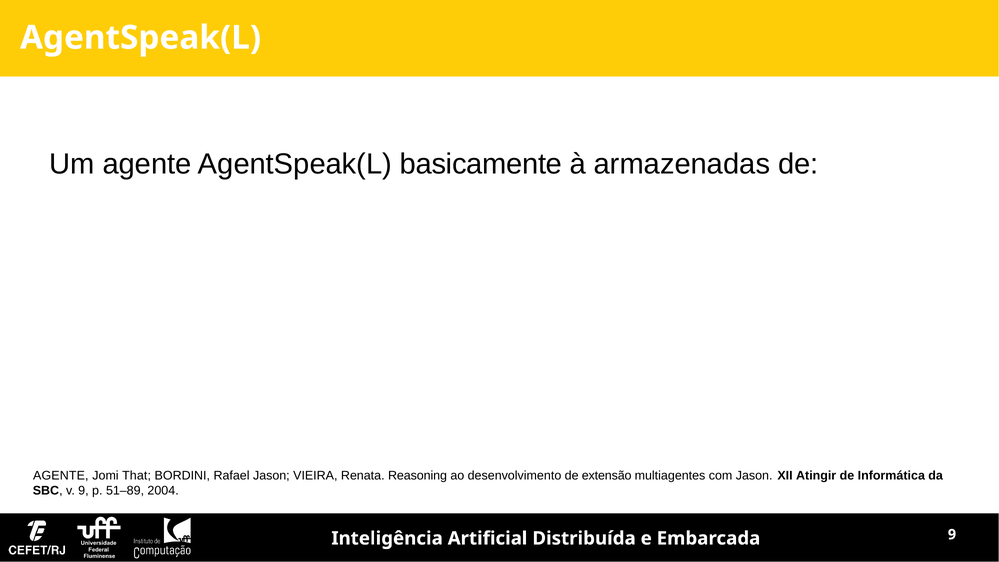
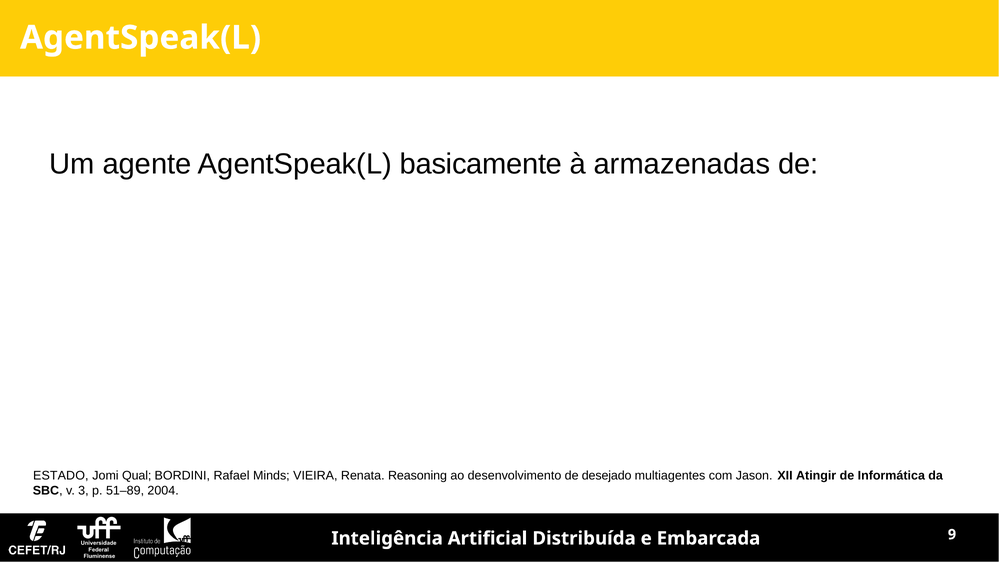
AGENTE: AGENTE -> ESTADO (61, 476)
That: That -> Qual (137, 476)
Rafael Jason: Jason -> Minds (271, 476)
extensão: extensão -> desejado (607, 476)
v 9: 9 -> 3 (83, 491)
